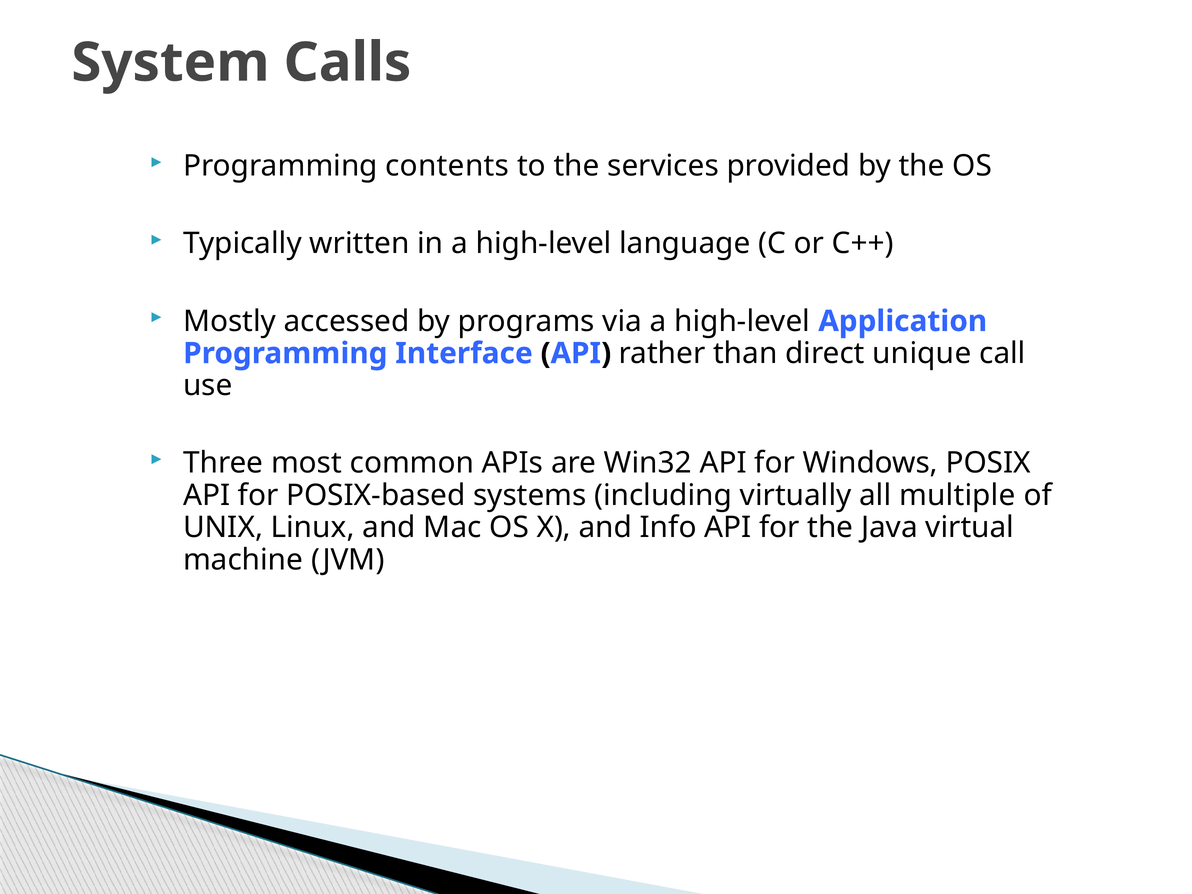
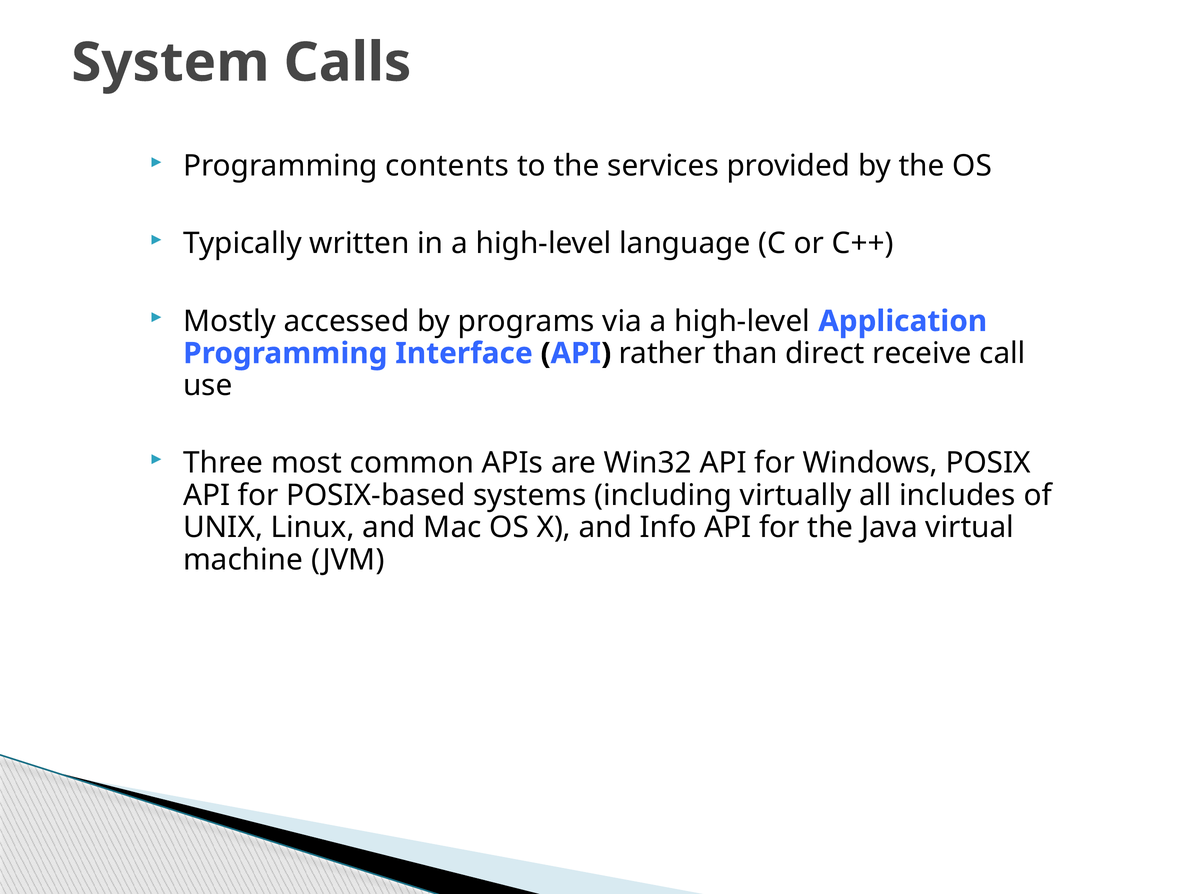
unique: unique -> receive (922, 353)
multiple: multiple -> includes (957, 495)
